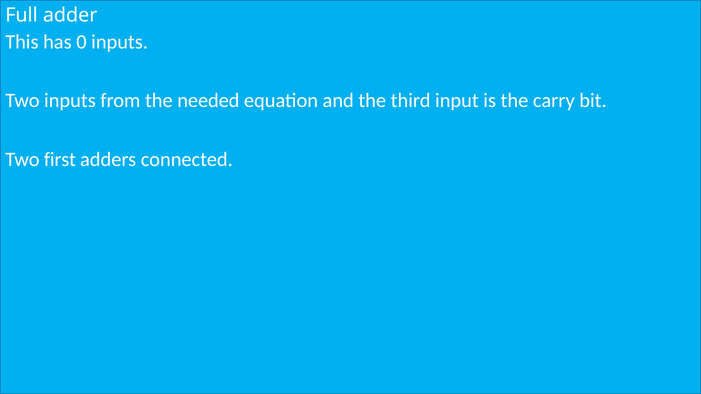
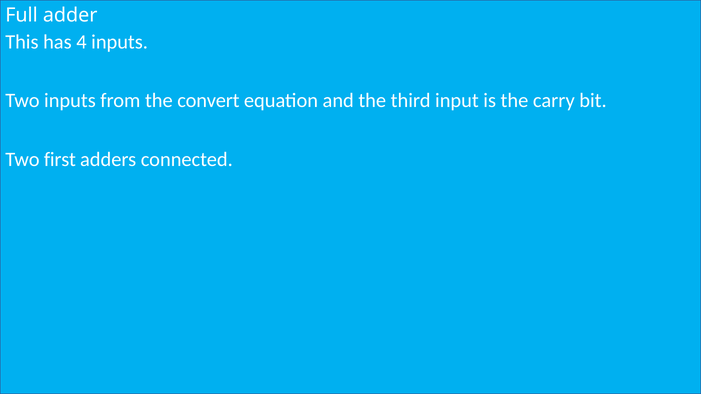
0: 0 -> 4 (81, 42)
needed: needed -> convert (208, 101)
